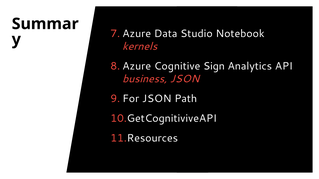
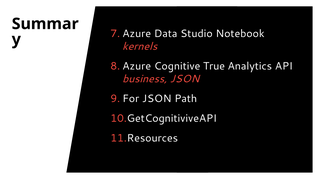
Sign: Sign -> True (214, 66)
